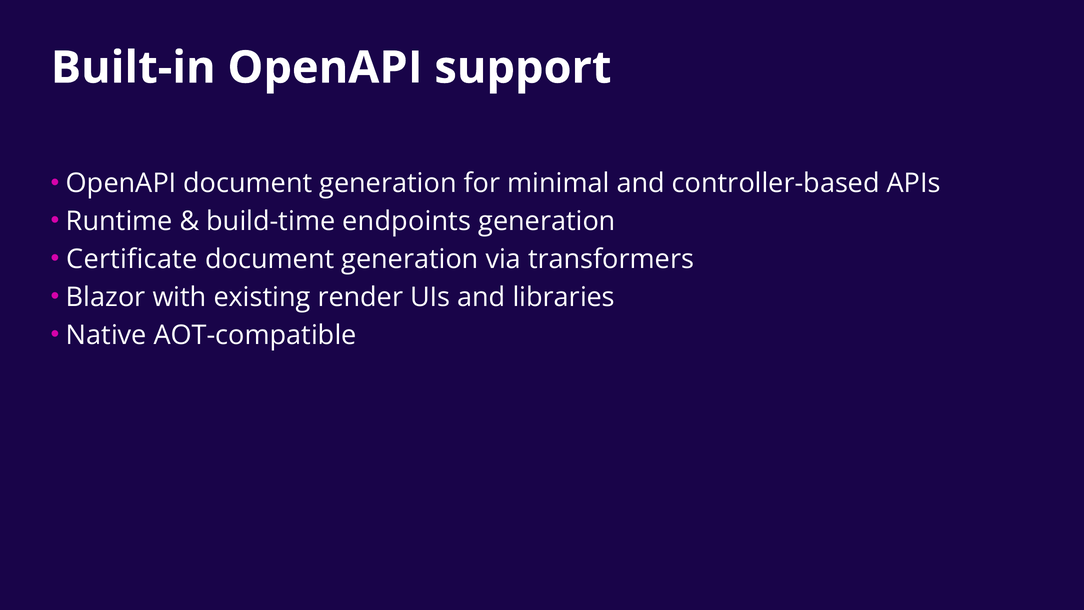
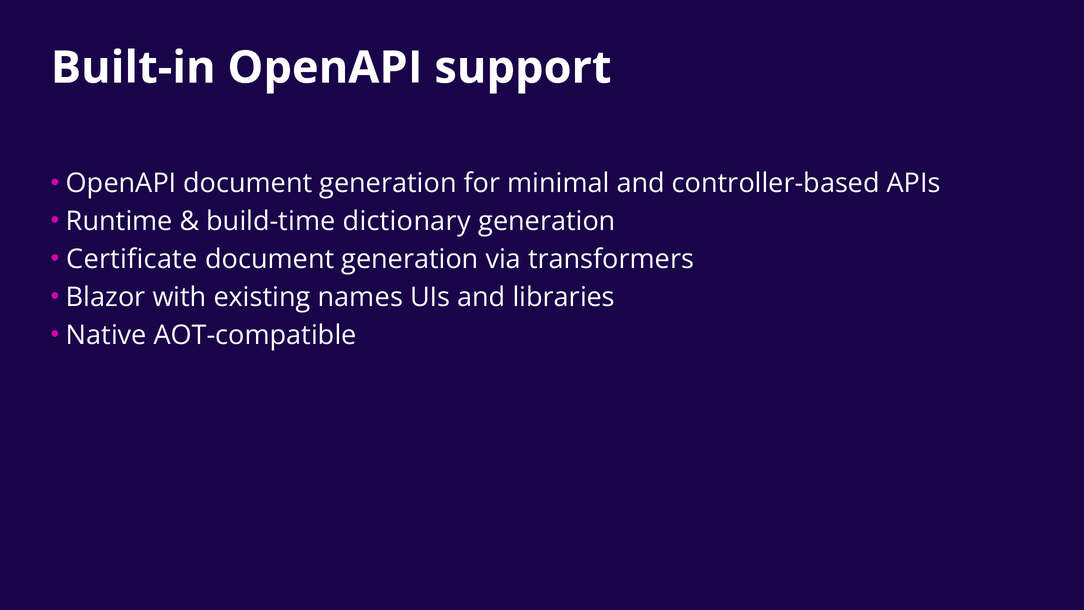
endpoints: endpoints -> dictionary (407, 221)
render: render -> names (360, 297)
